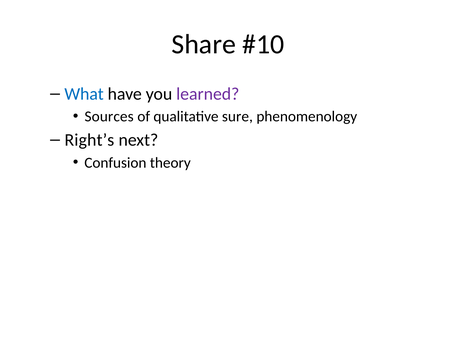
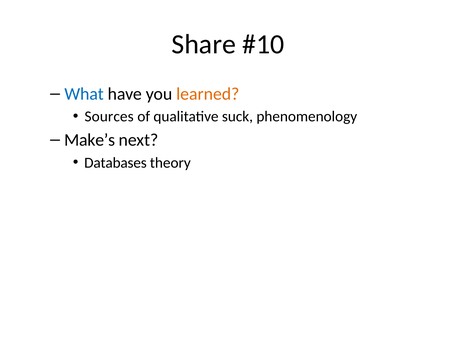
learned colour: purple -> orange (208, 94)
sure: sure -> suck (237, 117)
Right’s: Right’s -> Make’s (90, 140)
Confusion: Confusion -> Databases (115, 163)
